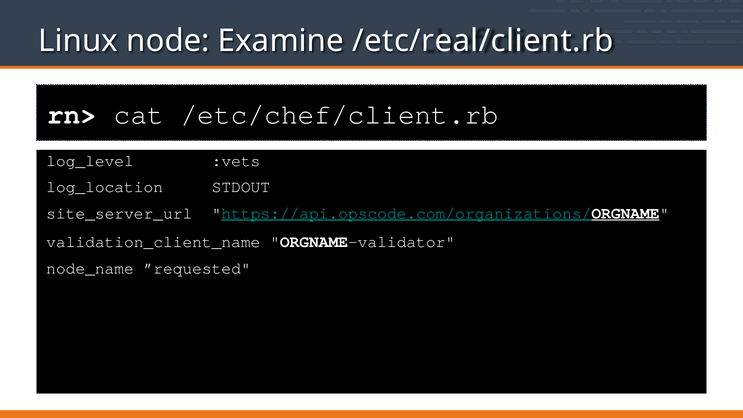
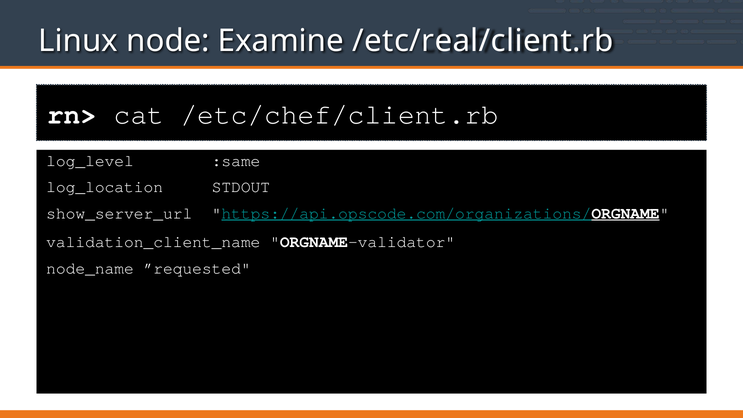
:vets: :vets -> :same (236, 161)
site_server_url: site_server_url -> show_server_url (119, 213)
